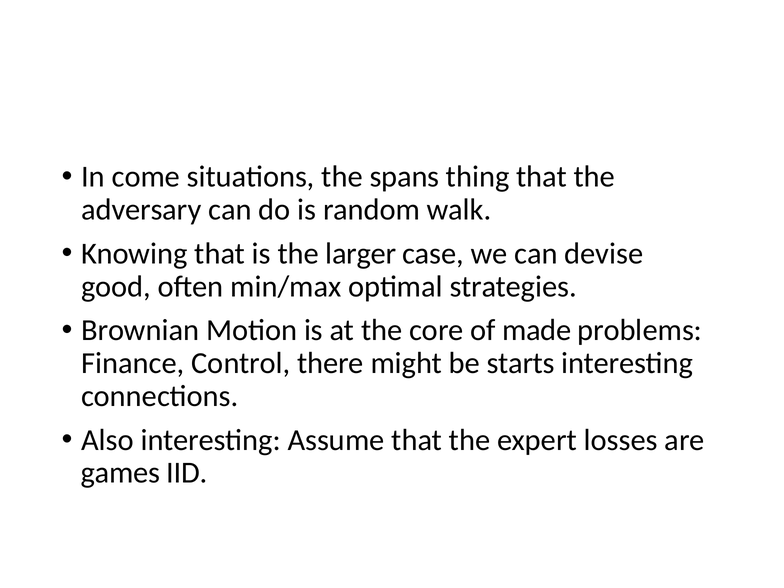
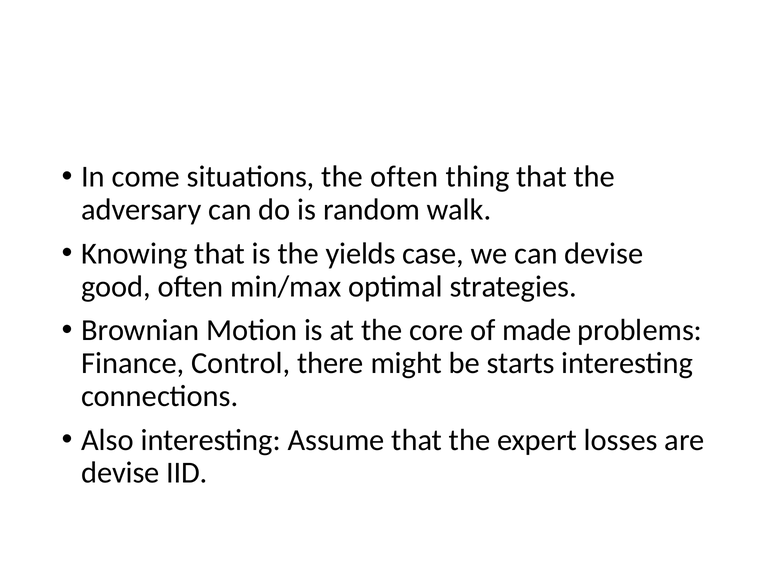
the spans: spans -> often (404, 177)
larger: larger -> yields (361, 254)
games: games -> devise (120, 473)
